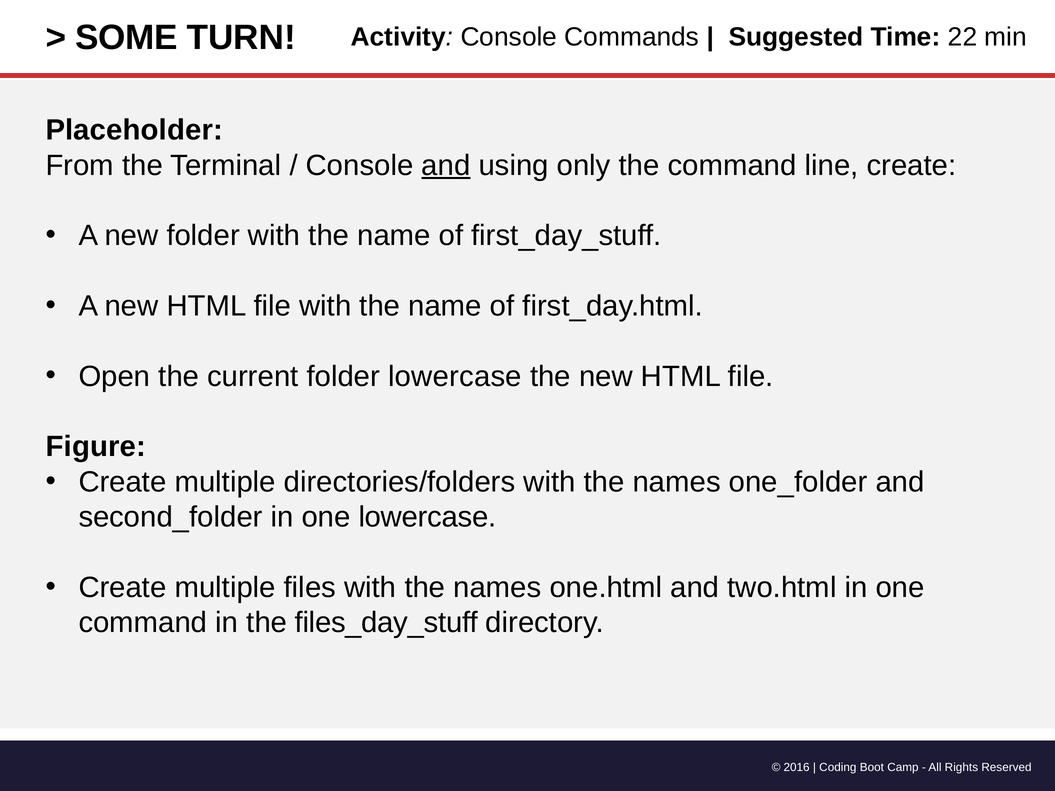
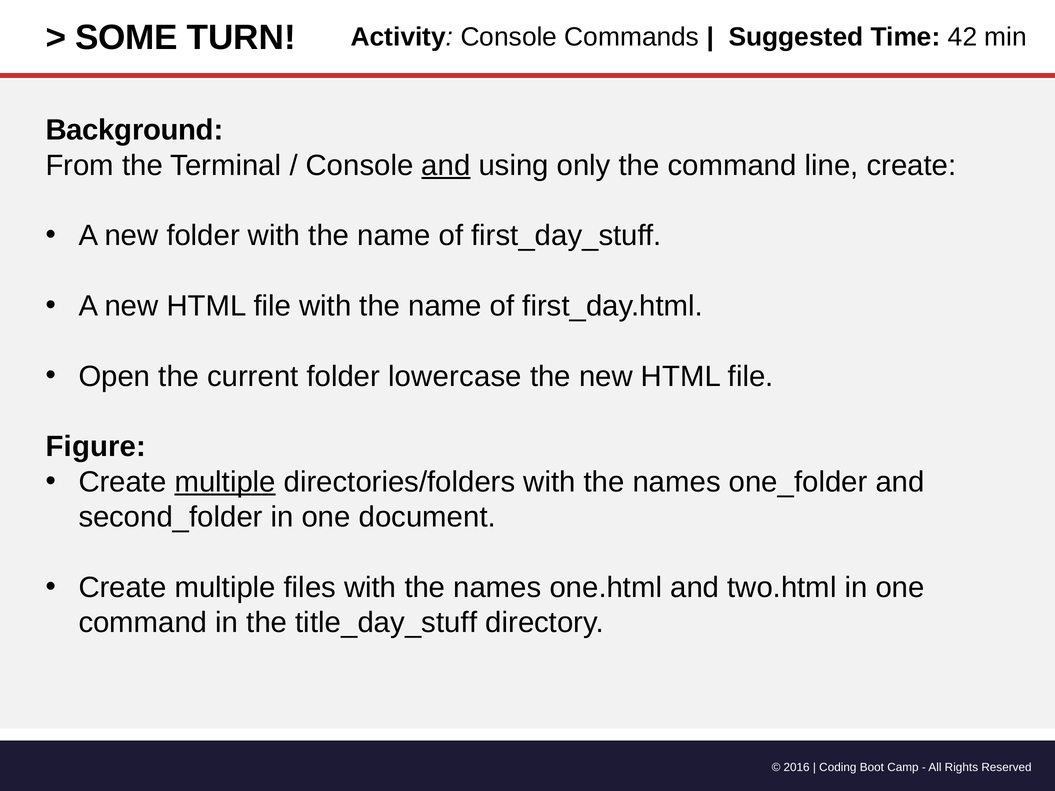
22: 22 -> 42 (963, 37)
Placeholder: Placeholder -> Background (134, 130)
multiple underline: none -> present (225, 482)
one lowercase: lowercase -> document (427, 517)
files_day_stuff: files_day_stuff -> title_day_stuff (386, 623)
